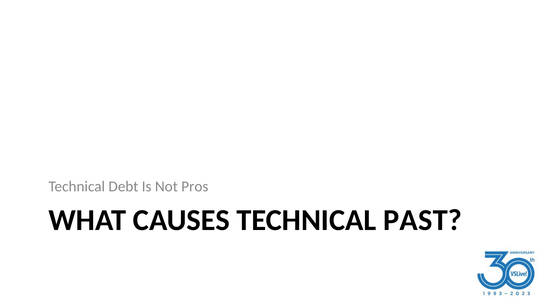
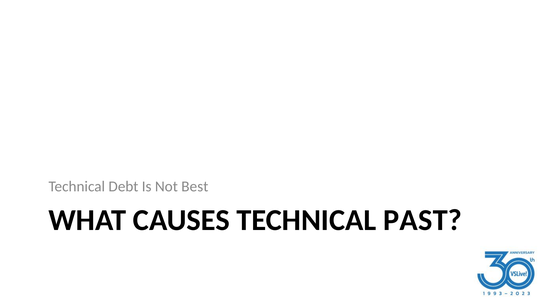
Pros: Pros -> Best (195, 187)
